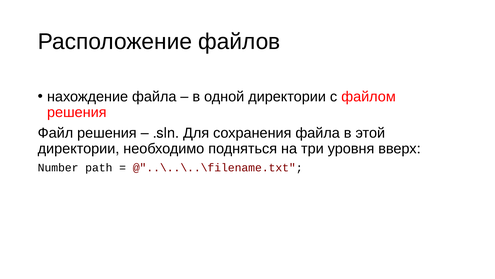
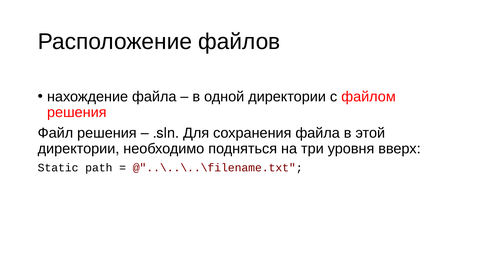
Number: Number -> Static (58, 168)
